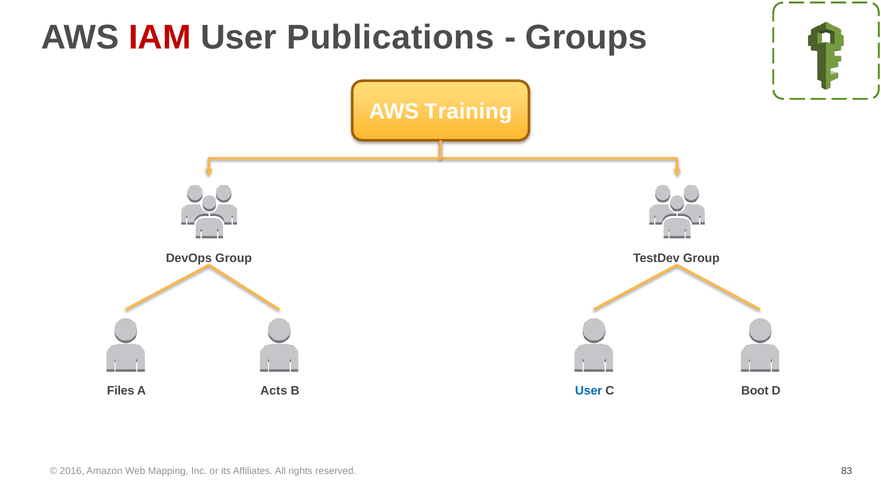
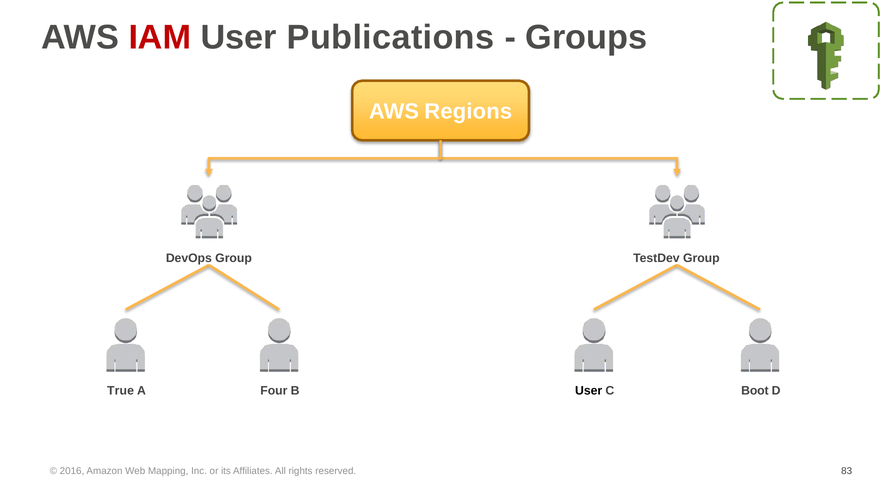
Training: Training -> Regions (468, 111)
Files: Files -> True (121, 390)
Acts: Acts -> Four (274, 390)
User colour: blue -> black (589, 390)
